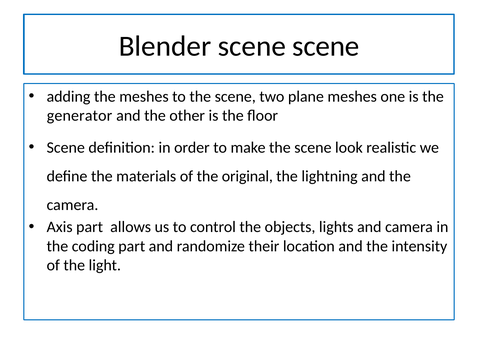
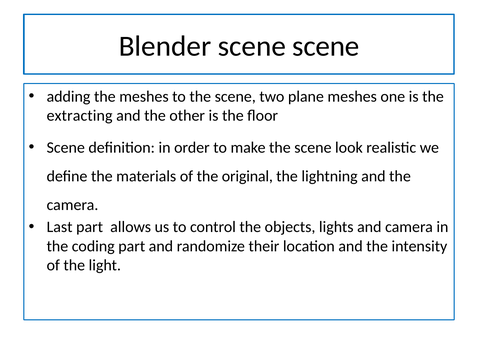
generator: generator -> extracting (80, 116)
Axis: Axis -> Last (60, 227)
